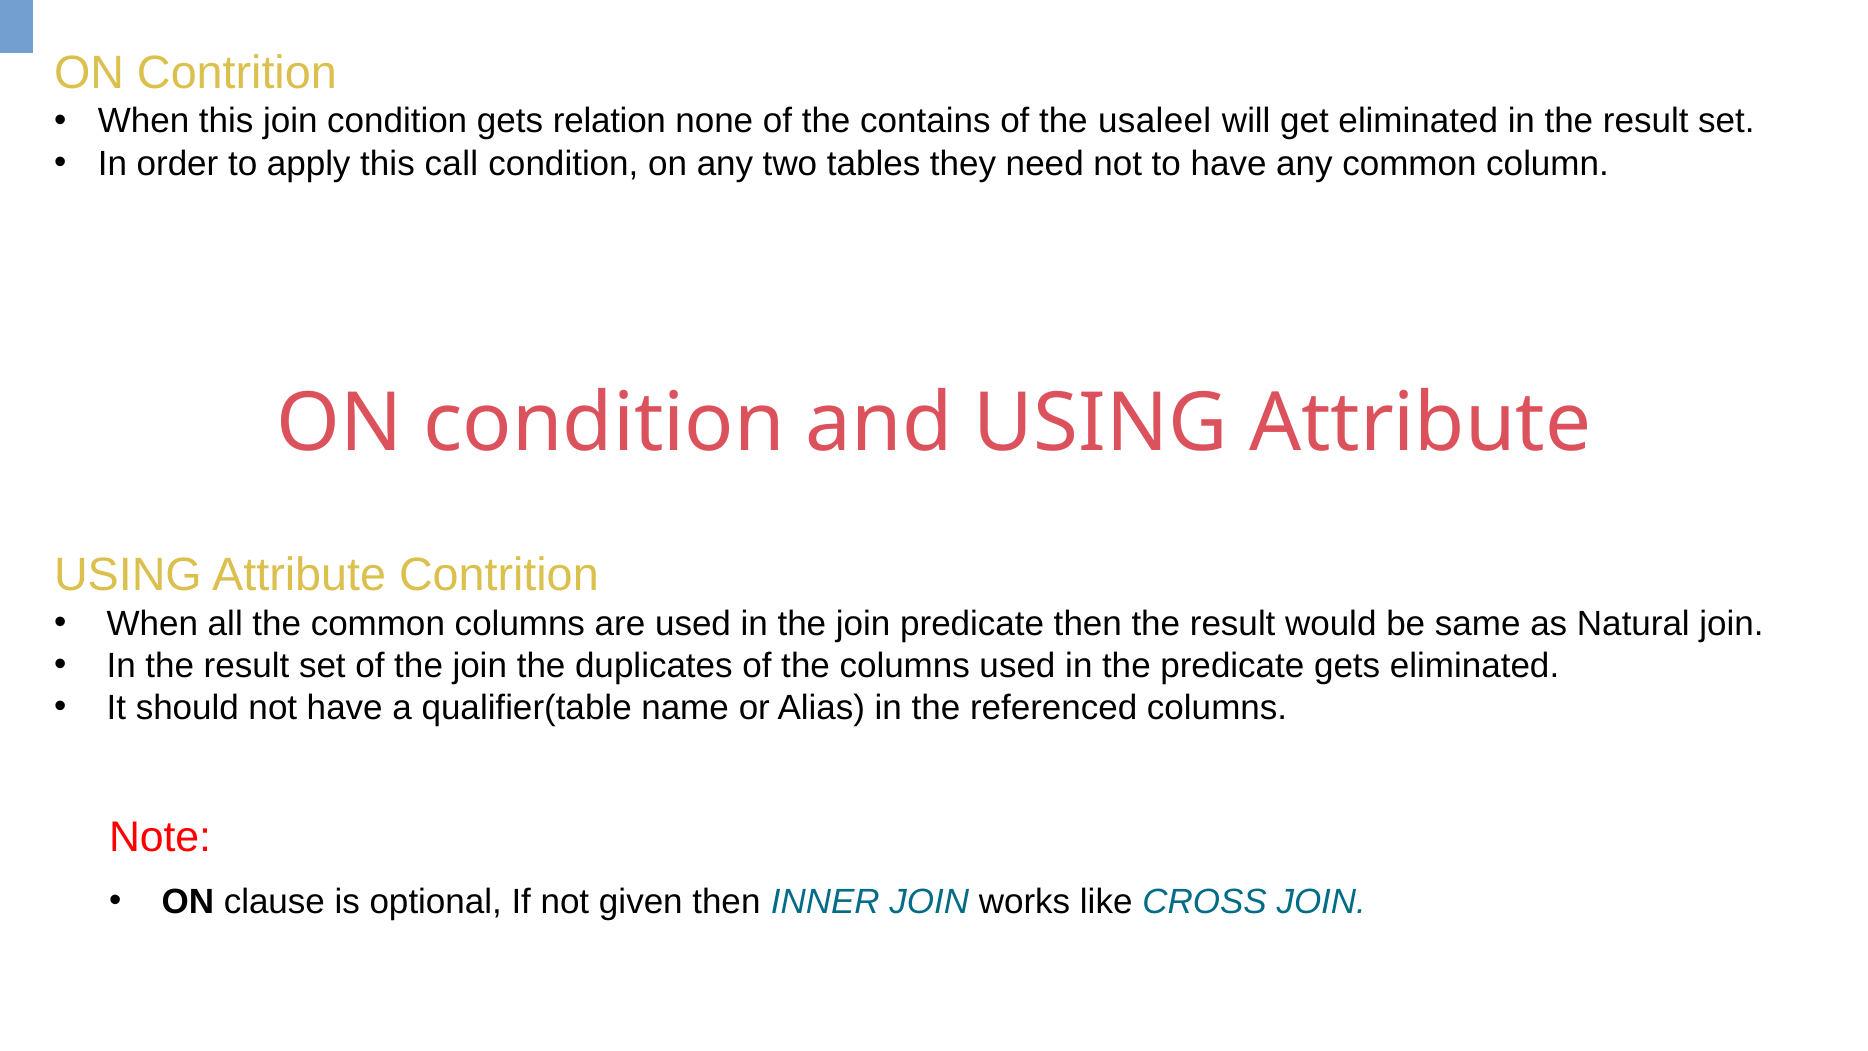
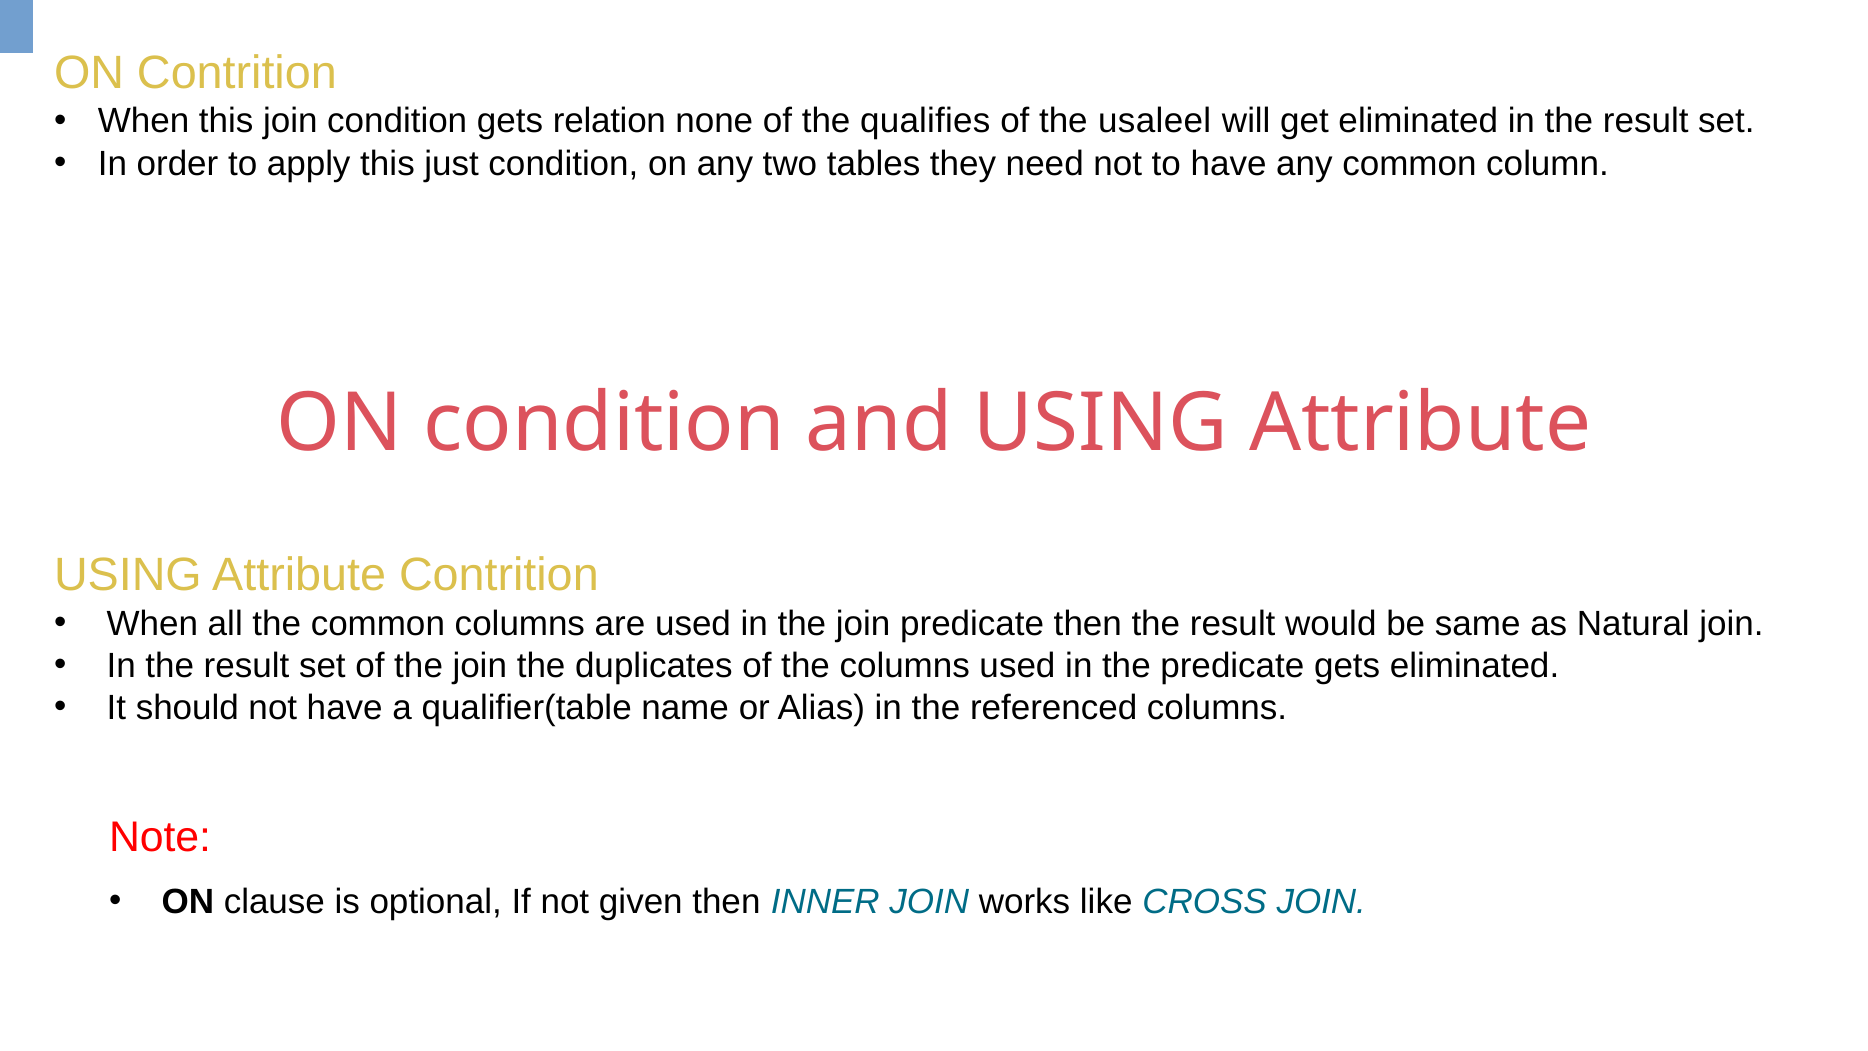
contains: contains -> qualifies (925, 121)
call: call -> just (452, 163)
